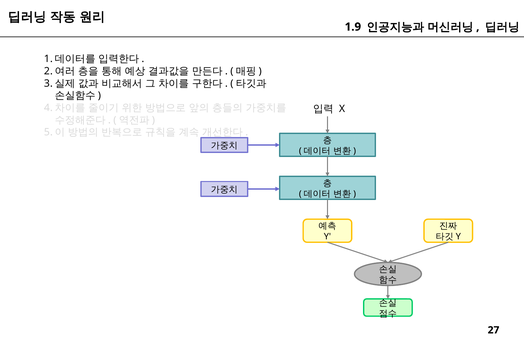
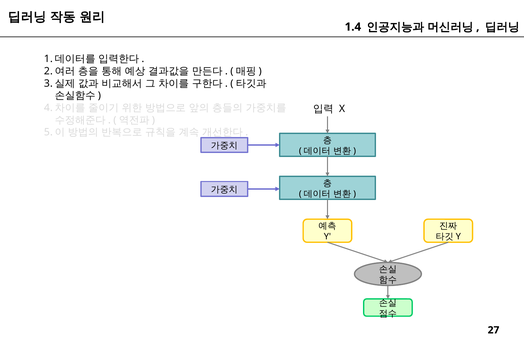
1.9: 1.9 -> 1.4 (353, 27)
